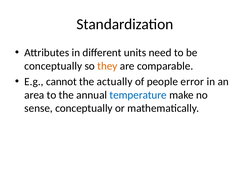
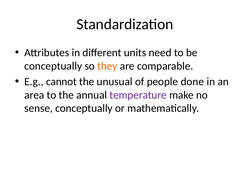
actually: actually -> unusual (115, 81)
error: error -> done (192, 81)
temperature colour: blue -> purple (138, 95)
